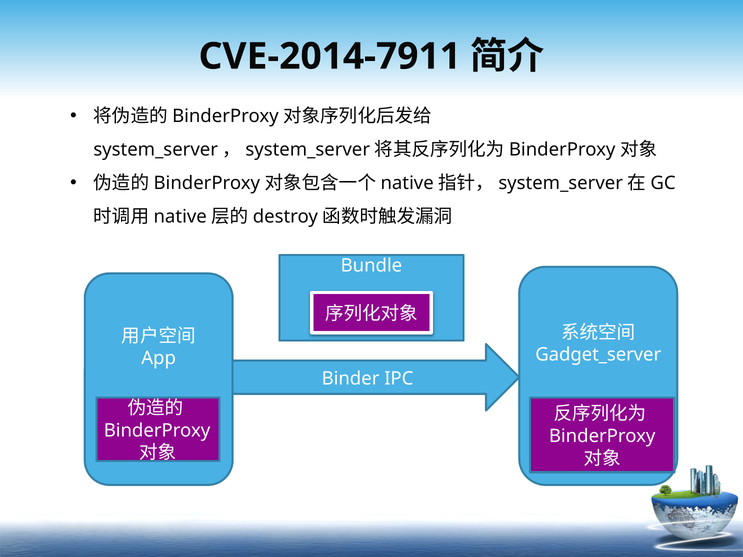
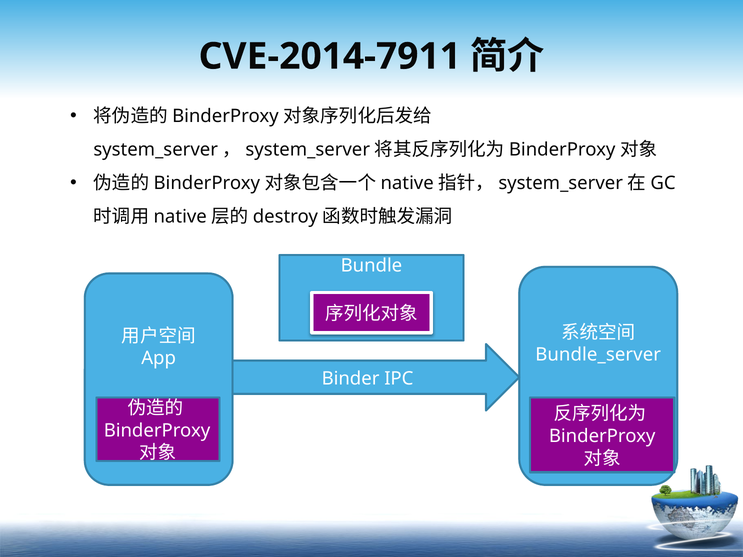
Gadget_server: Gadget_server -> Bundle_server (598, 355)
